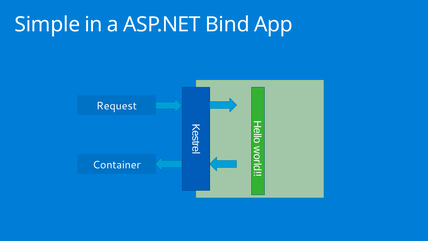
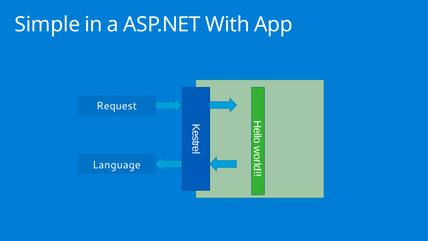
Bind: Bind -> With (227, 25)
Container: Container -> Language (117, 165)
